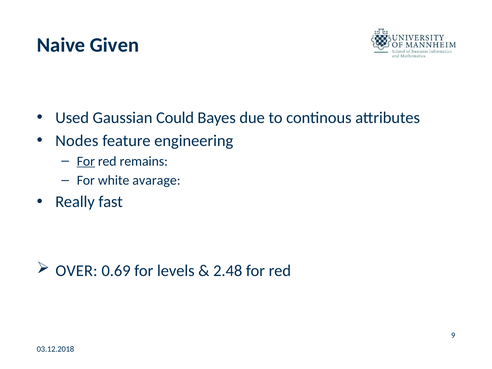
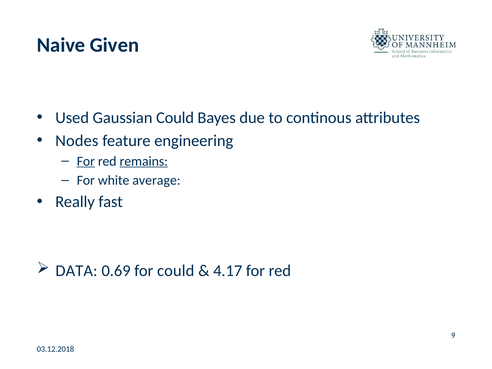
remains underline: none -> present (144, 161)
avarage: avarage -> average (156, 180)
OVER: OVER -> DATA (76, 271)
for levels: levels -> could (176, 271)
2.48: 2.48 -> 4.17 (228, 271)
